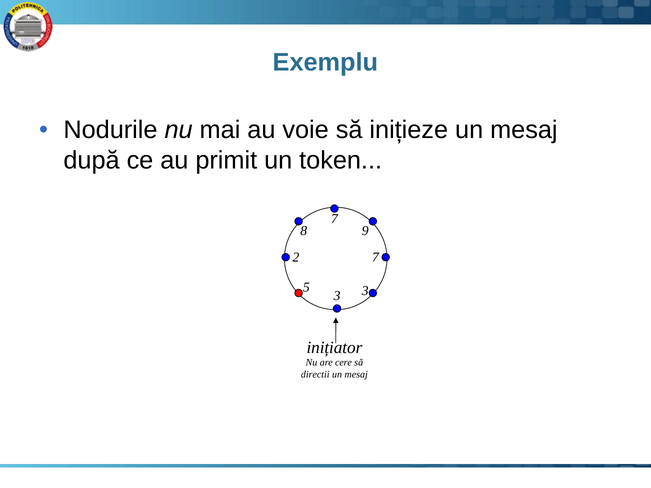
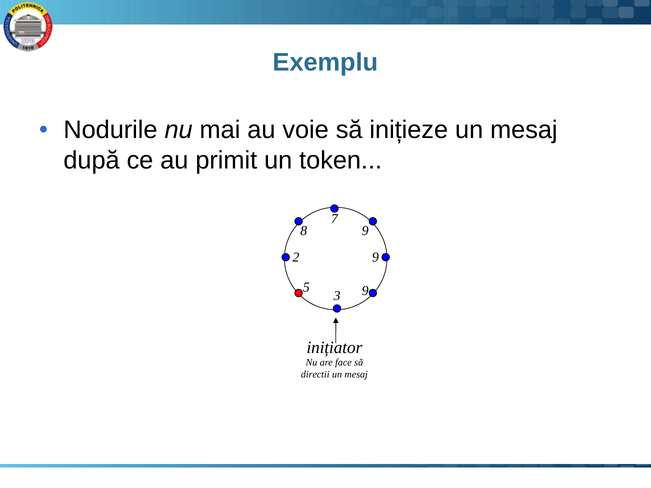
2 7: 7 -> 9 (375, 258)
5 3: 3 -> 9 (365, 291)
cere: cere -> face (343, 363)
